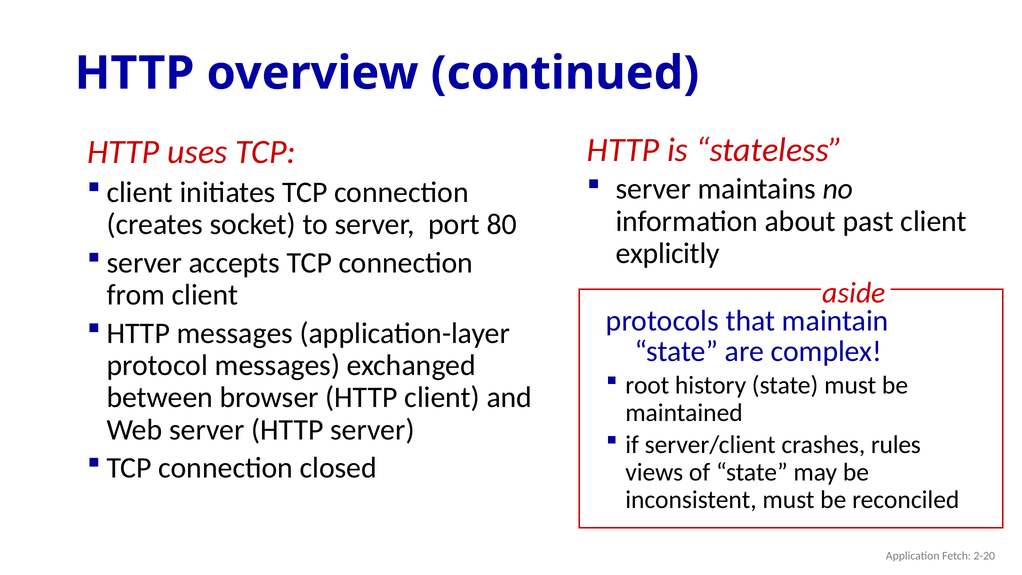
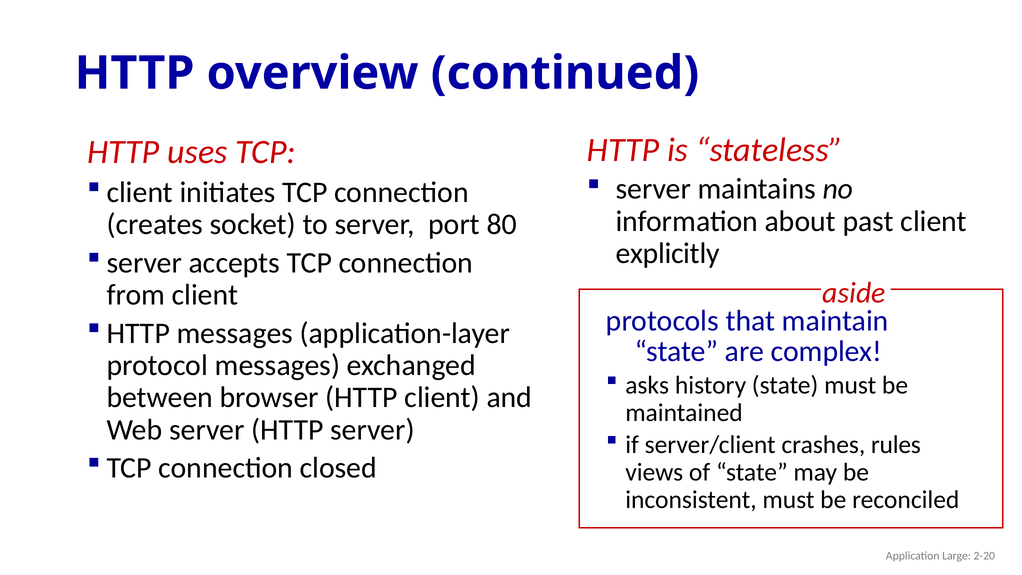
root: root -> asks (647, 385)
Fetch: Fetch -> Large (957, 556)
